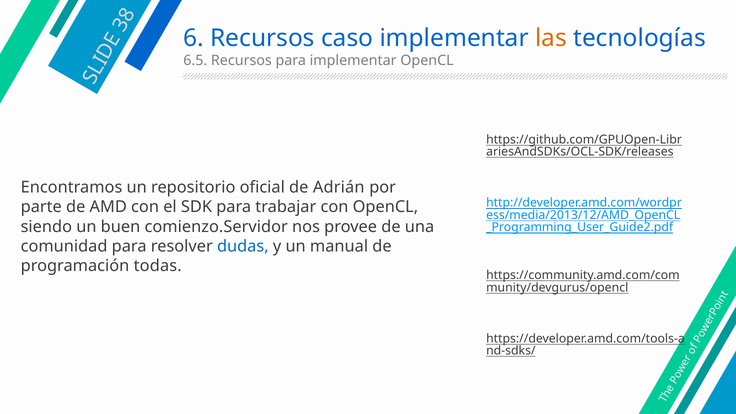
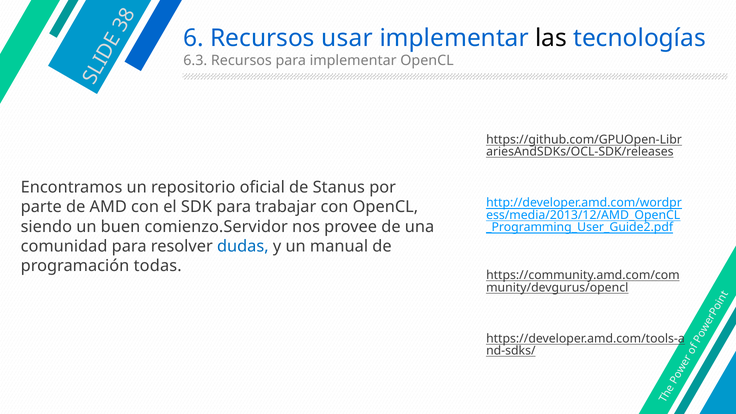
caso: caso -> usar (347, 38)
las colour: orange -> black (551, 38)
6.5: 6.5 -> 6.3 (195, 60)
Adrián: Adrián -> Stanus (339, 187)
